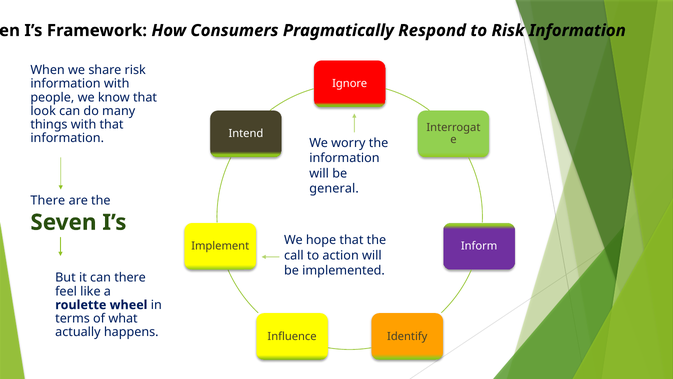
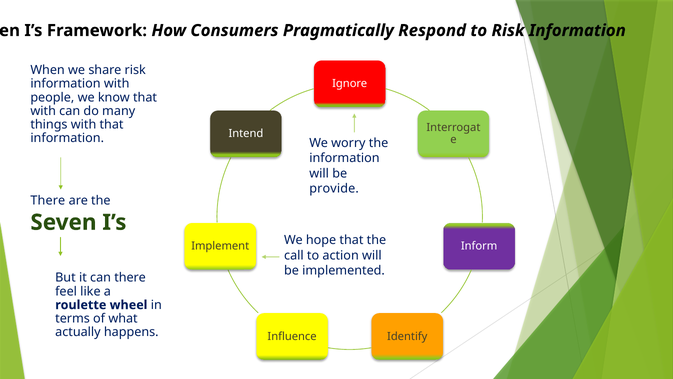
look: look -> with (43, 111)
general: general -> provide (334, 188)
